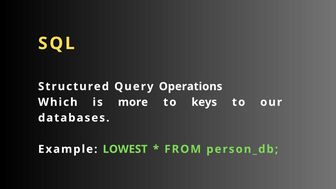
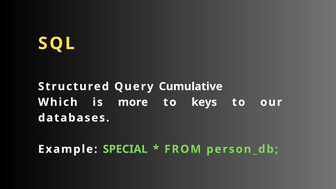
Operations: Operations -> Cumulative (191, 86)
LOWEST: LOWEST -> SPECIAL (125, 149)
